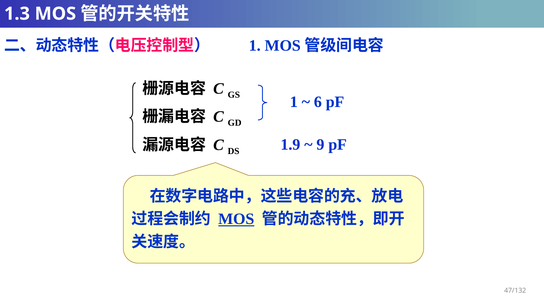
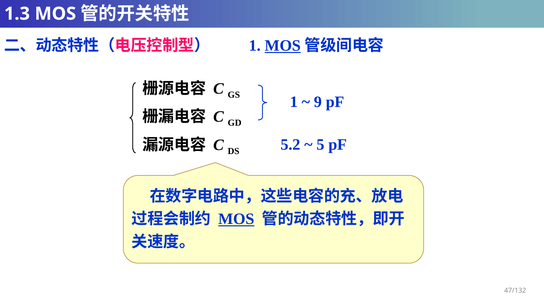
MOS underline: none -> present (283, 46)
6: 6 -> 9 (318, 102)
1.9: 1.9 -> 5.2 (290, 145)
9: 9 -> 5 (320, 145)
